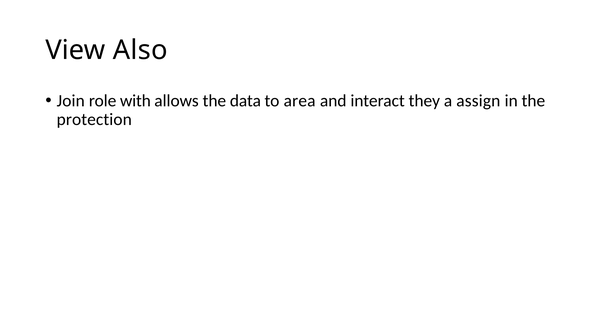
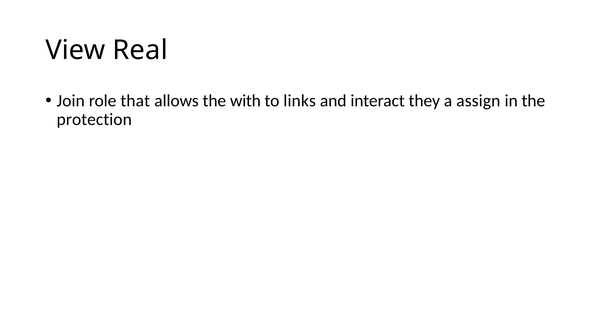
Also: Also -> Real (140, 50)
with: with -> that (135, 101)
data: data -> with (245, 101)
area: area -> links (300, 101)
